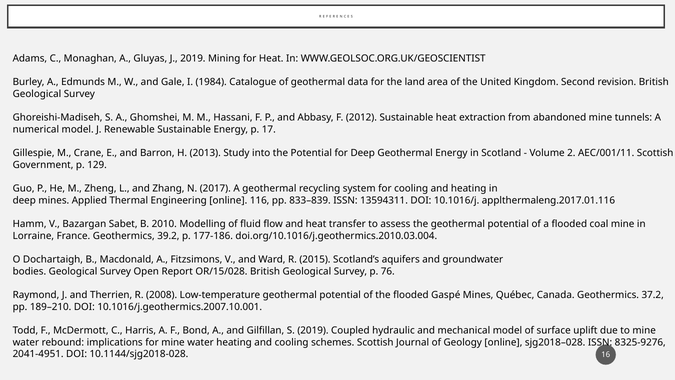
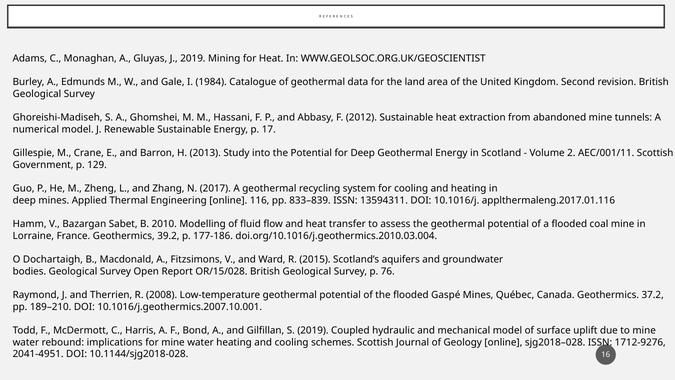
8325-9276: 8325-9276 -> 1712-9276 (640, 342)
